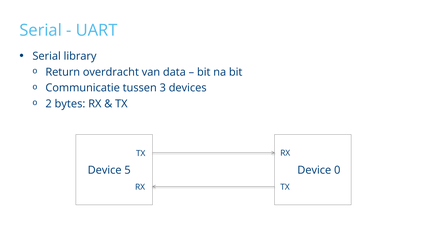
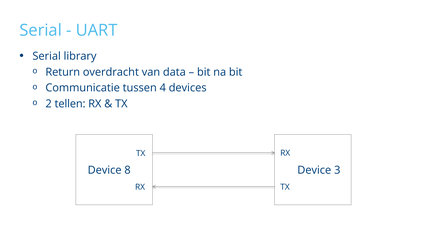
3: 3 -> 4 (163, 88)
bytes: bytes -> tellen (70, 104)
5: 5 -> 8 (128, 170)
0: 0 -> 3 (337, 170)
